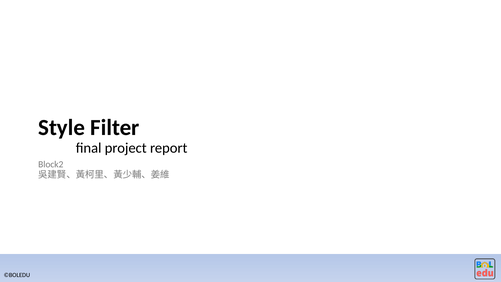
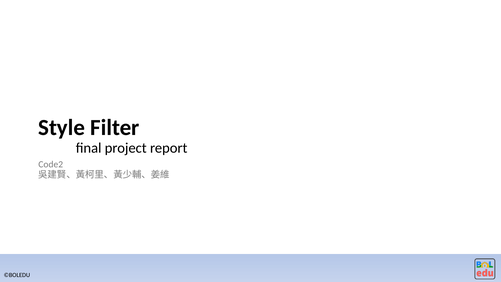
Block2: Block2 -> Code2 (51, 164)
